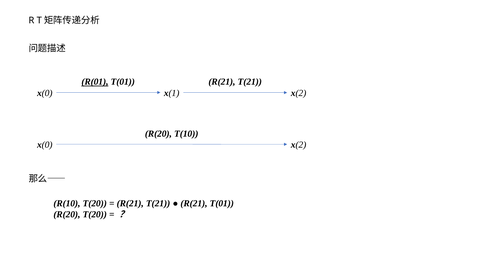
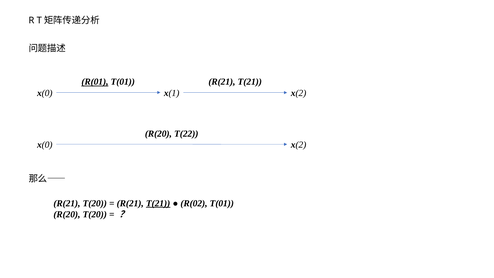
T(10: T(10 -> T(22 (186, 134)
R(10: R(10 -> R(21 (67, 203)
T(21 underline: none -> present (158, 203)
R(21: R(21 -> R(02 (194, 203)
